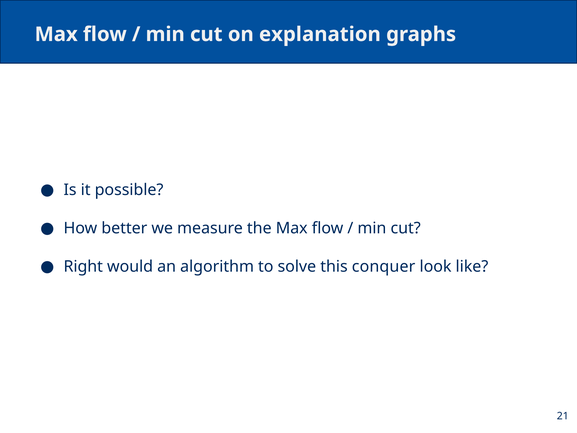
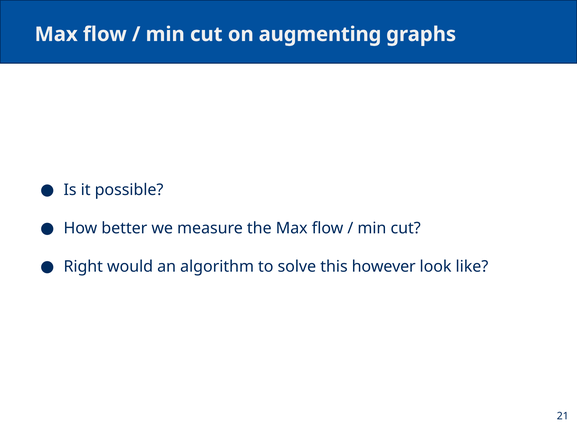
explanation: explanation -> augmenting (320, 34)
conquer: conquer -> however (384, 267)
